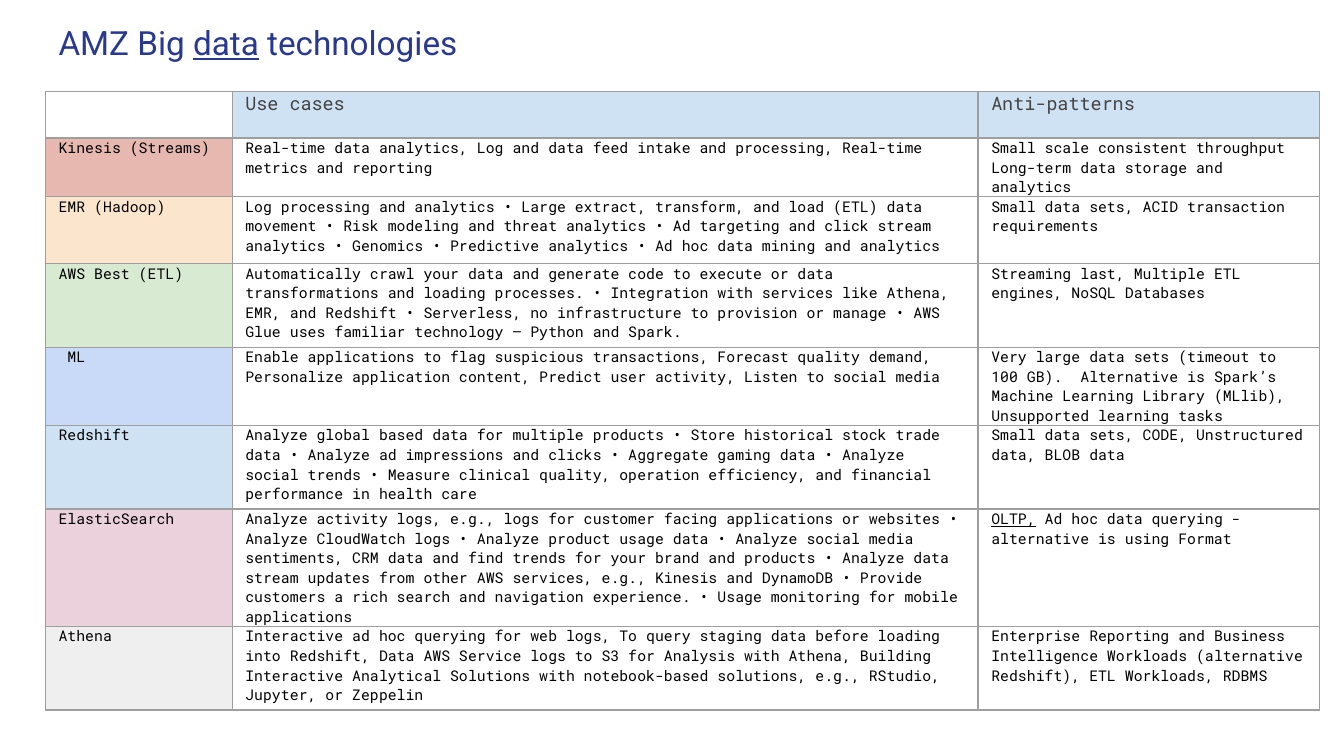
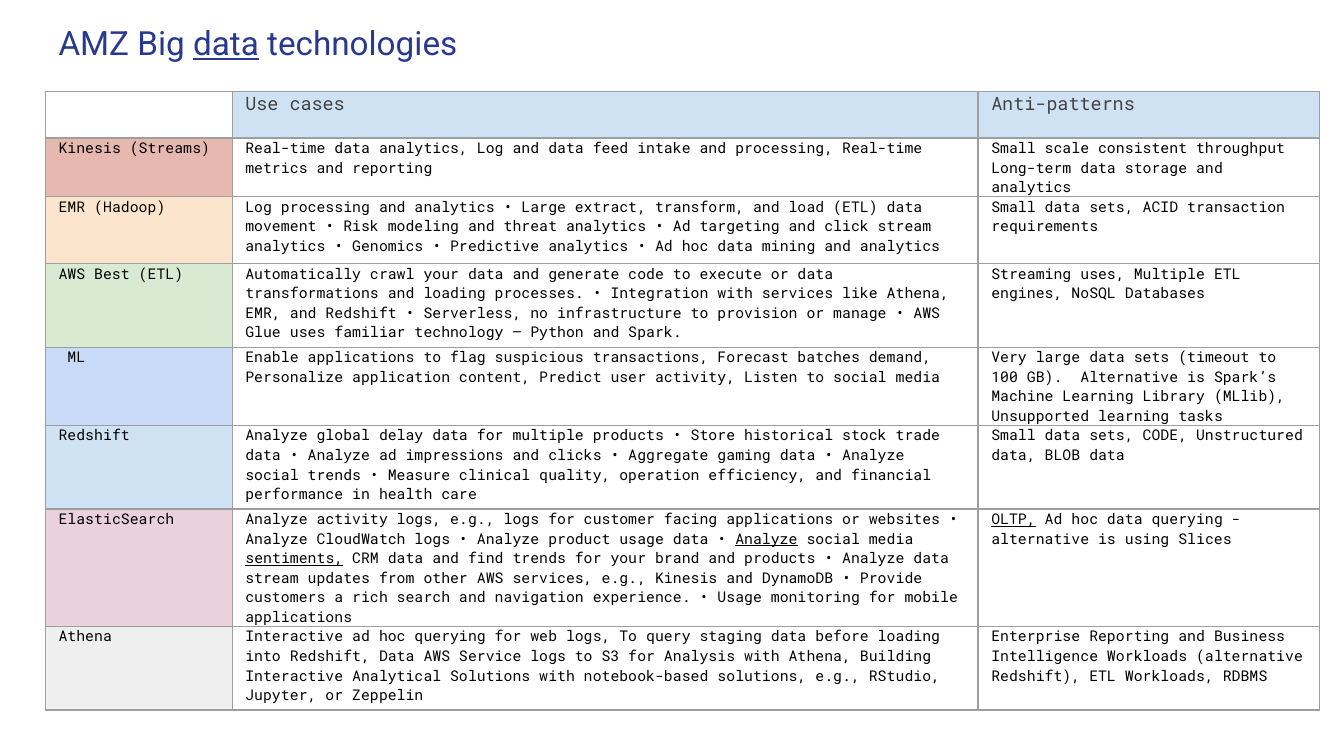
Streaming last: last -> uses (1103, 274)
Forecast quality: quality -> batches (829, 358)
based: based -> delay (401, 436)
Analyze underline: none -> present (766, 539)
Format: Format -> Slices (1205, 539)
sentiments underline: none -> present (294, 559)
